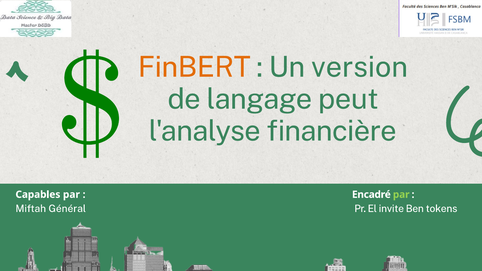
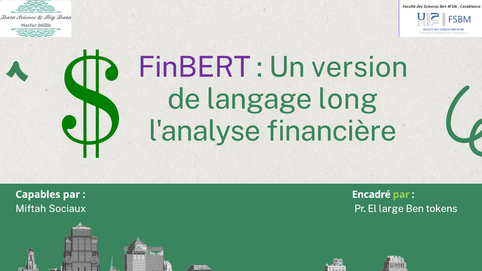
FinBERT colour: orange -> purple (194, 67)
peut: peut -> long (348, 99)
Général: Général -> Sociaux (67, 209)
invite: invite -> large (391, 209)
